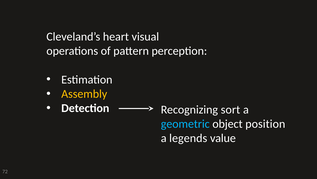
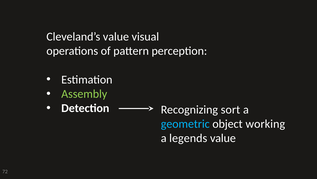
Cleveland’s heart: heart -> value (116, 37)
Assembly colour: yellow -> light green (84, 94)
position: position -> working (265, 123)
